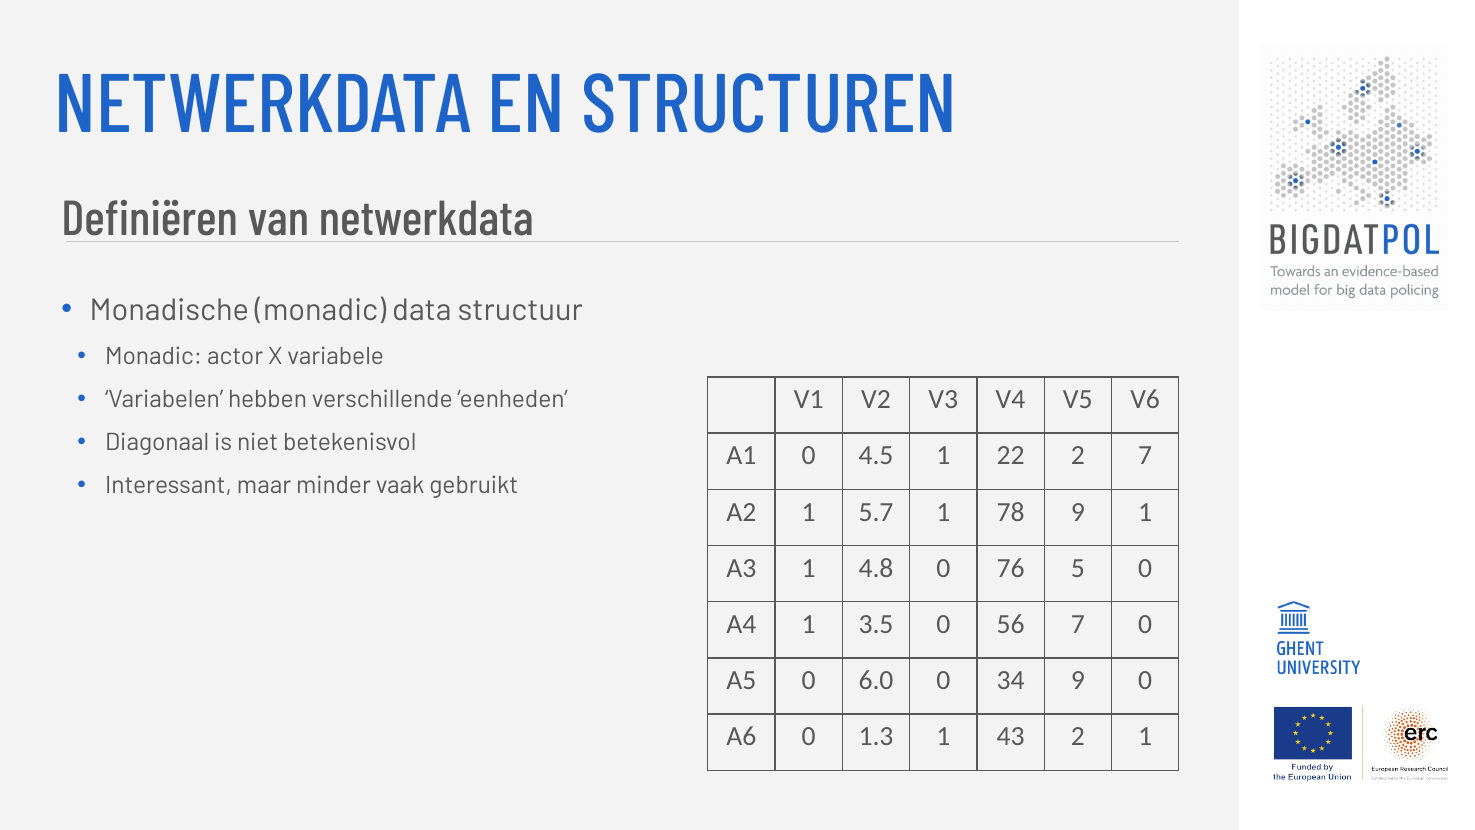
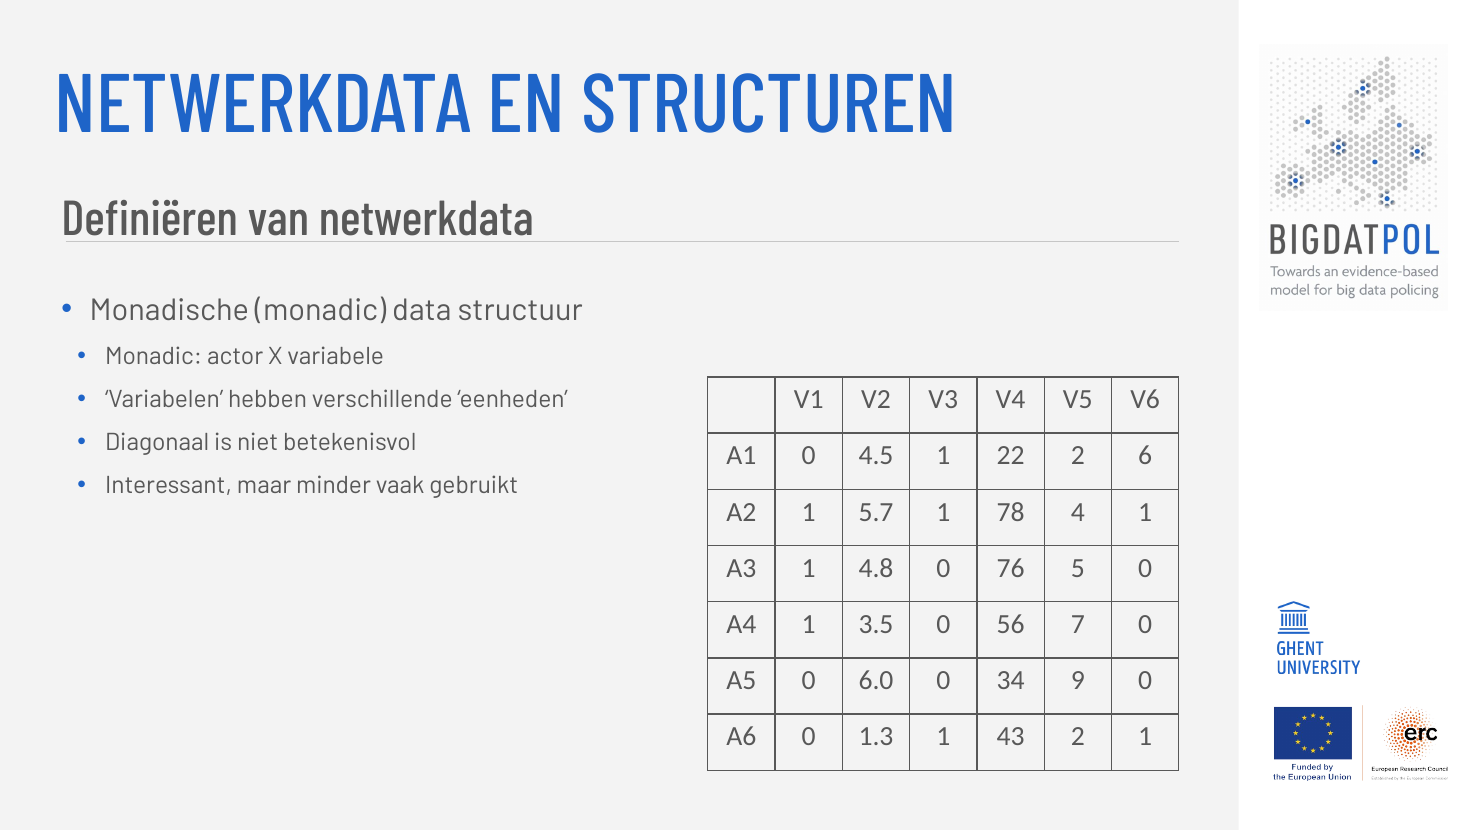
2 7: 7 -> 6 (1145, 456)
78 9: 9 -> 4 (1078, 512)
